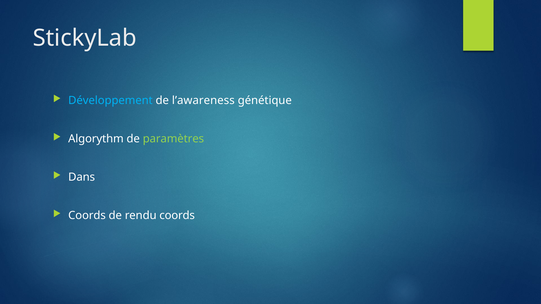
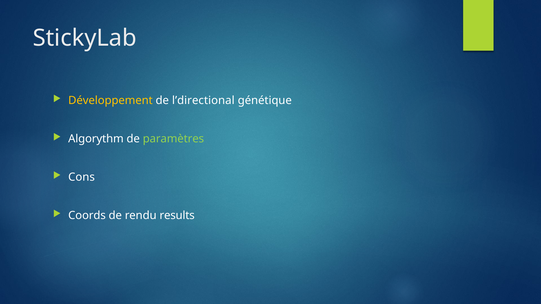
Développement colour: light blue -> yellow (110, 101)
l’awareness: l’awareness -> l’directional (203, 101)
Dans: Dans -> Cons (82, 177)
rendu coords: coords -> results (177, 216)
